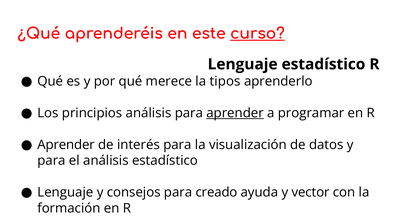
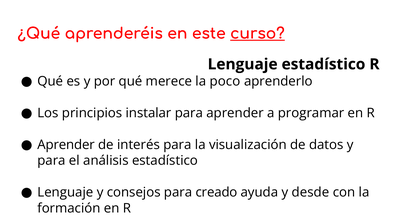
tipos: tipos -> poco (225, 81)
principios análisis: análisis -> instalar (148, 113)
aprender underline: present -> none (235, 113)
vector: vector -> desde (311, 193)
